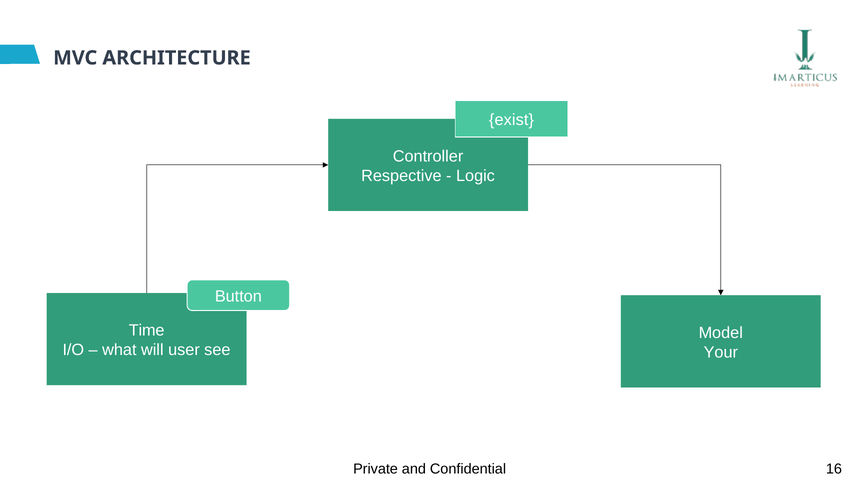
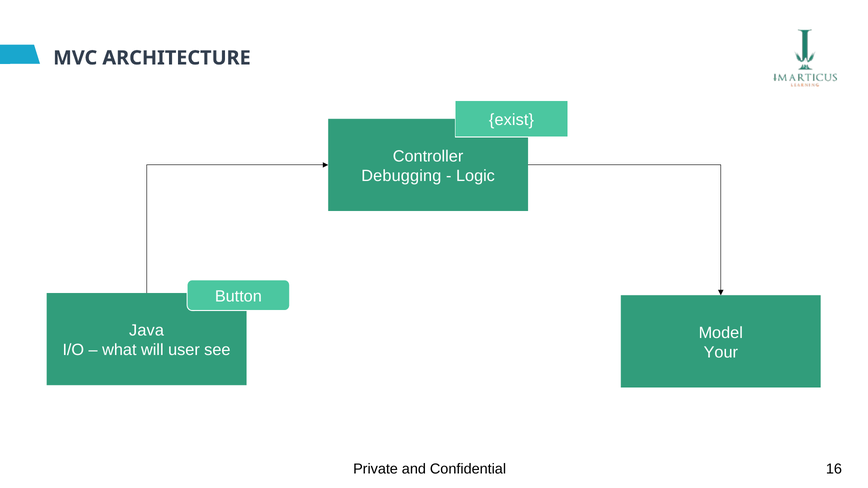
Respective: Respective -> Debugging (401, 176)
Time: Time -> Java (147, 331)
